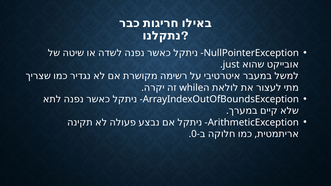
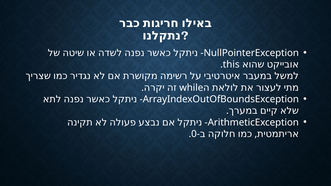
just: just -> this (231, 65)
